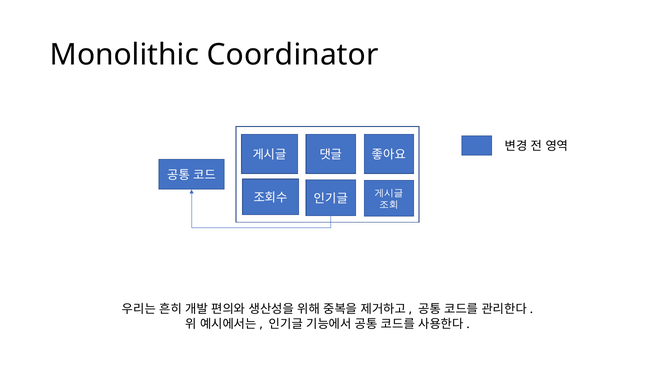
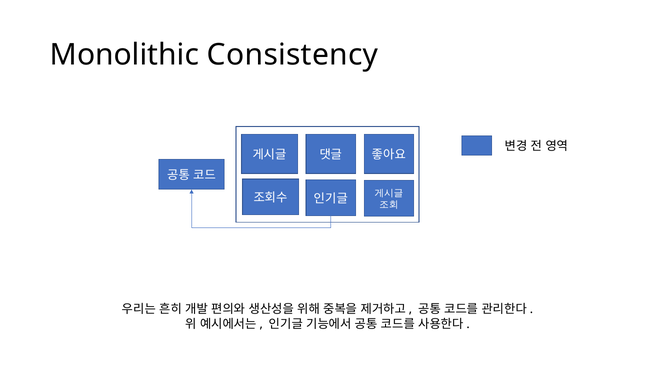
Coordinator: Coordinator -> Consistency (293, 55)
